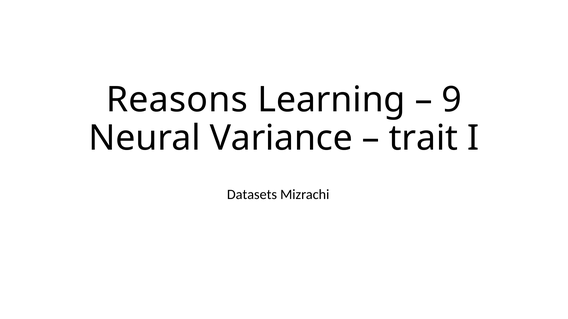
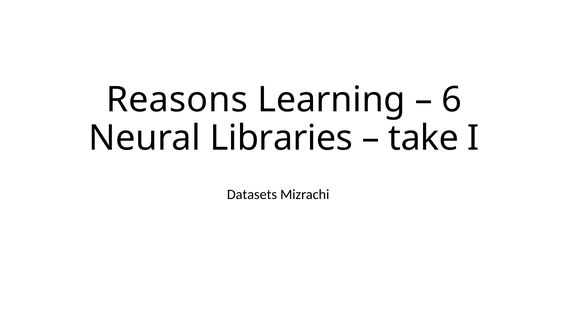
9: 9 -> 6 (452, 100)
Variance: Variance -> Libraries (281, 138)
trait: trait -> take (424, 138)
